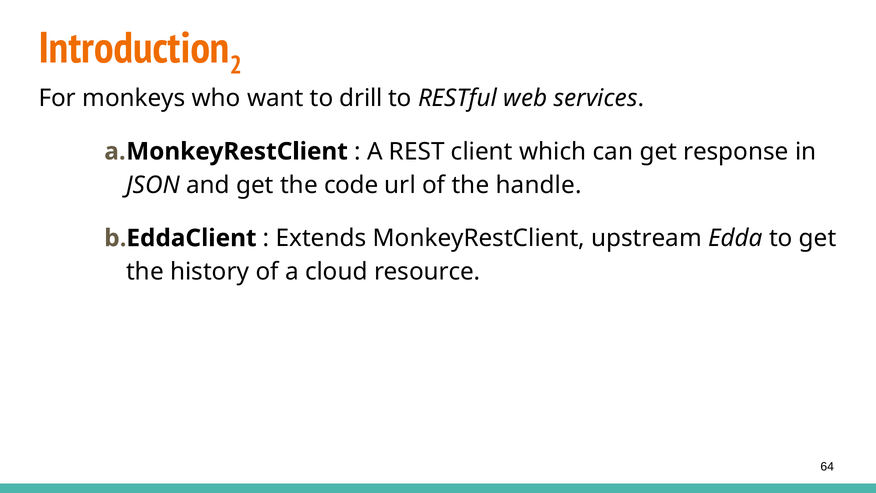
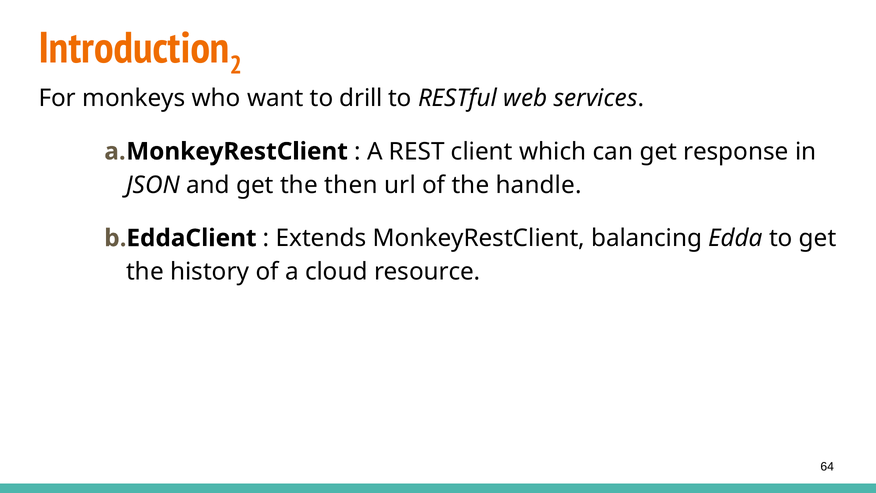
code: code -> then (351, 185)
upstream: upstream -> balancing (647, 238)
